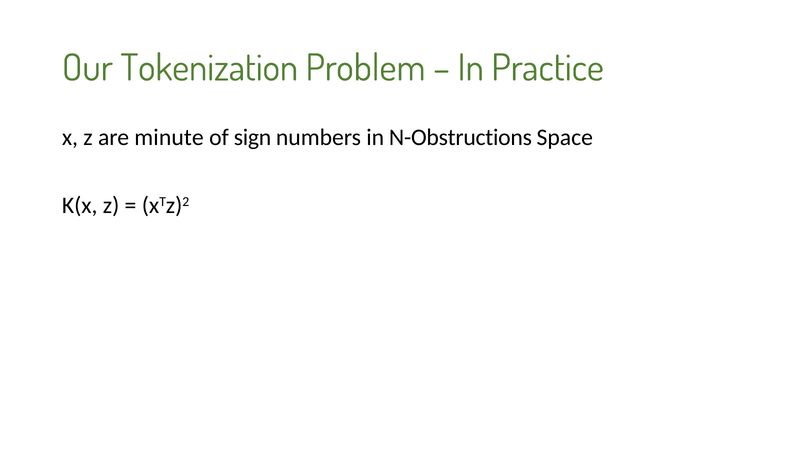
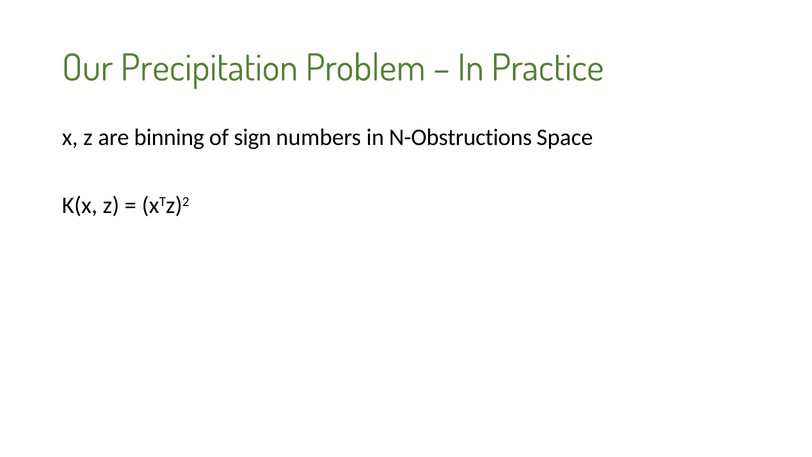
Tokenization: Tokenization -> Precipitation (209, 68)
minute: minute -> binning (169, 137)
